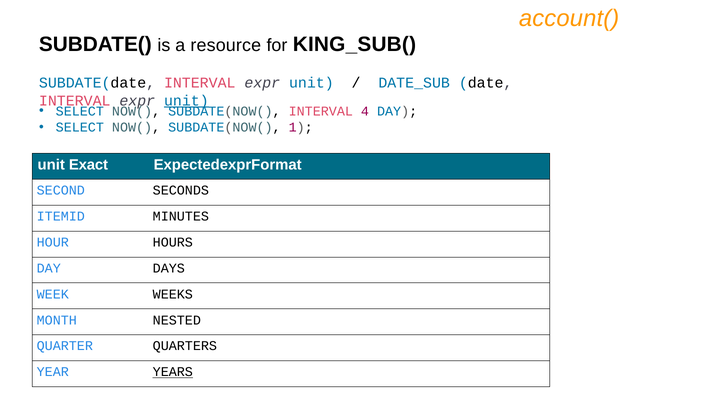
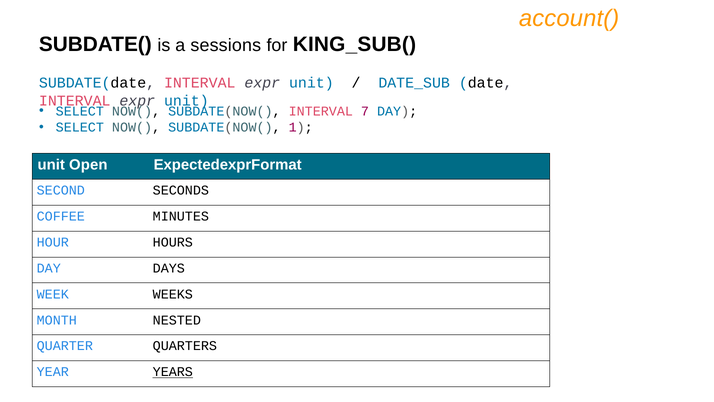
resource: resource -> sessions (226, 46)
unit underline: present -> none (186, 101)
4: 4 -> 7 (365, 111)
Exact: Exact -> Open (88, 165)
ITEMID: ITEMID -> COFFEE (61, 216)
